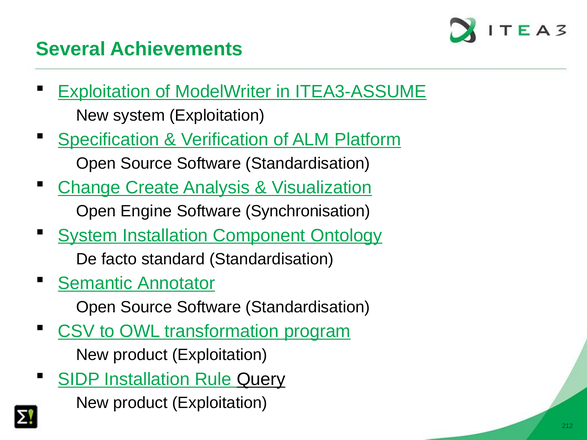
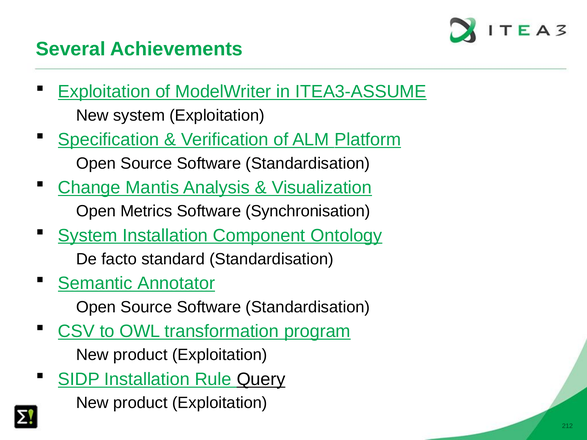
Create: Create -> Mantis (152, 188)
Engine: Engine -> Metrics (146, 211)
